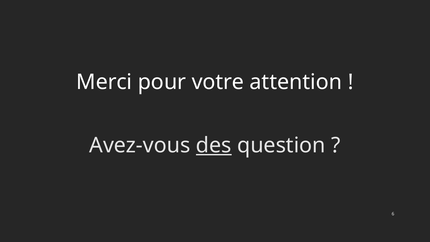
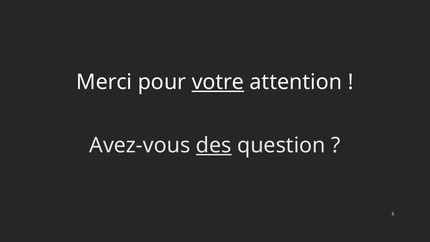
votre underline: none -> present (218, 82)
